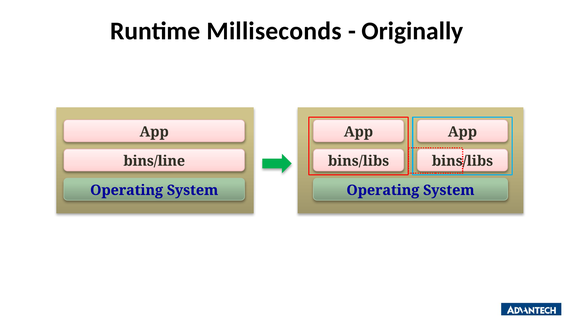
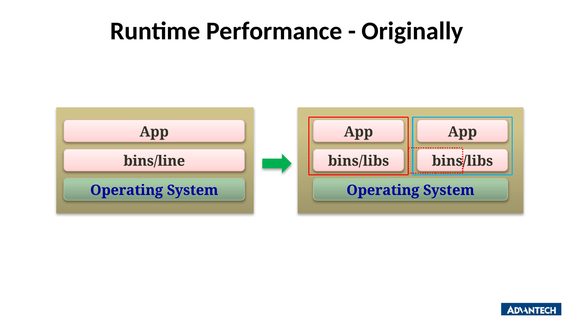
Milliseconds: Milliseconds -> Performance (274, 31)
